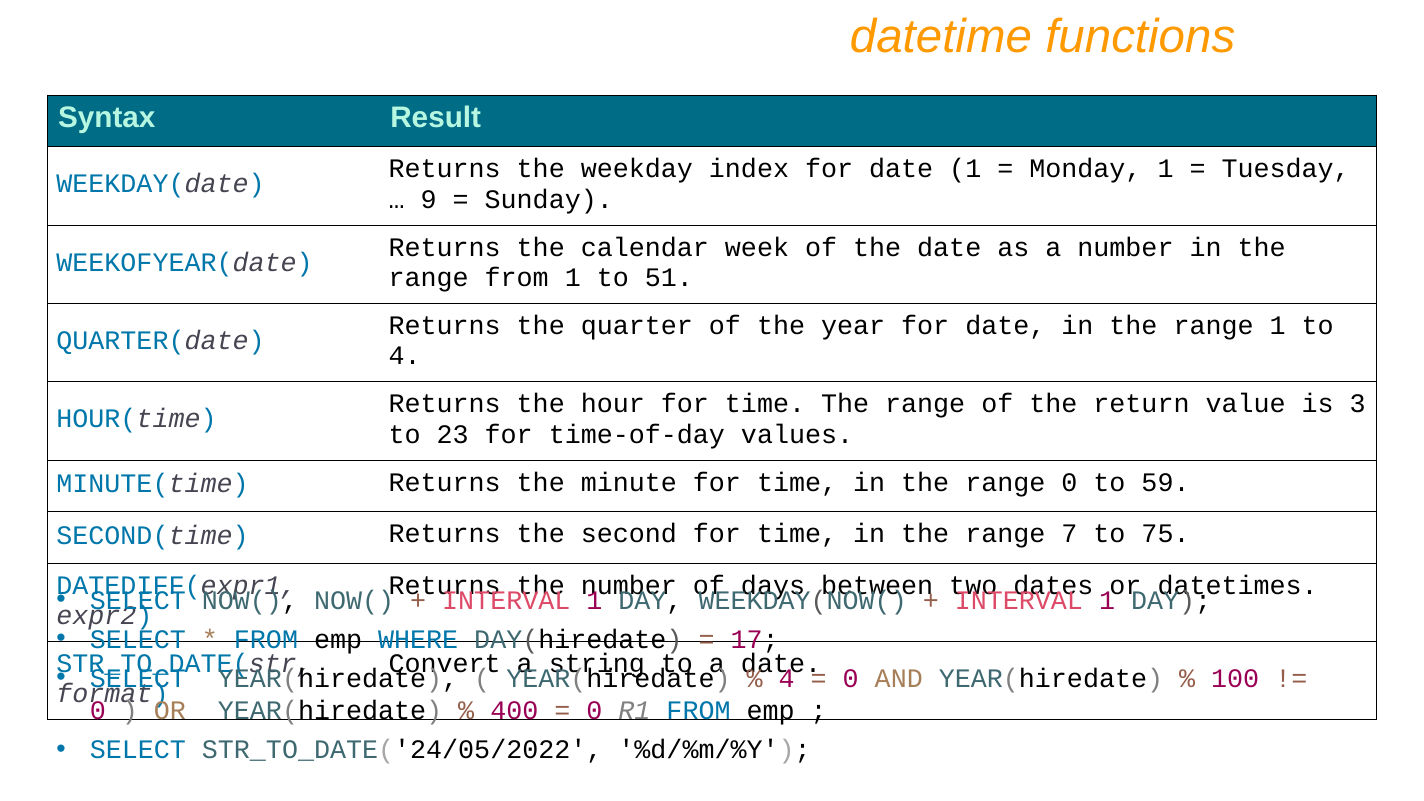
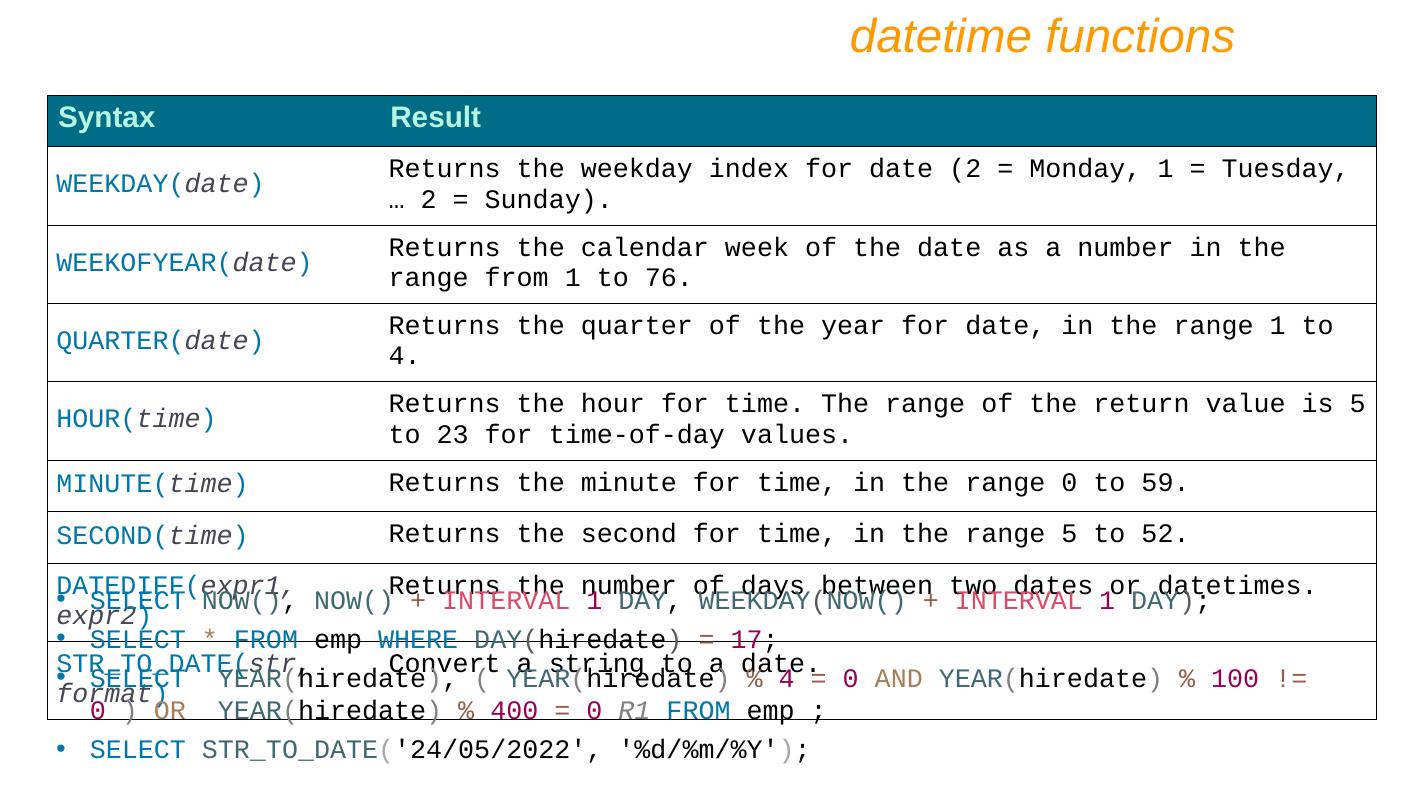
date 1: 1 -> 2 (965, 169)
9: 9 -> 2 (429, 199)
51: 51 -> 76 (669, 278)
is 3: 3 -> 5 (1358, 404)
range 7: 7 -> 5 (1069, 534)
75: 75 -> 52 (1166, 534)
